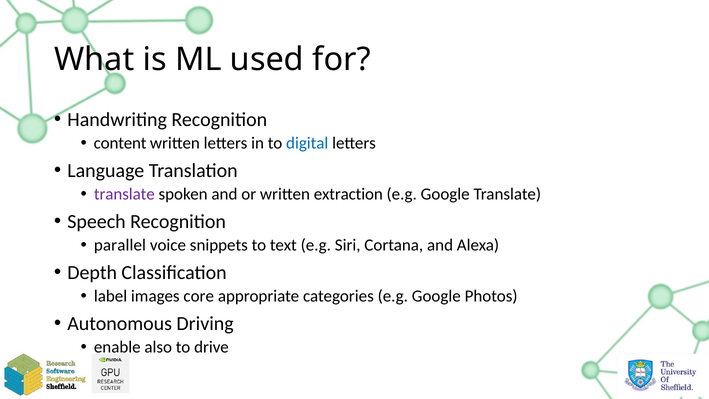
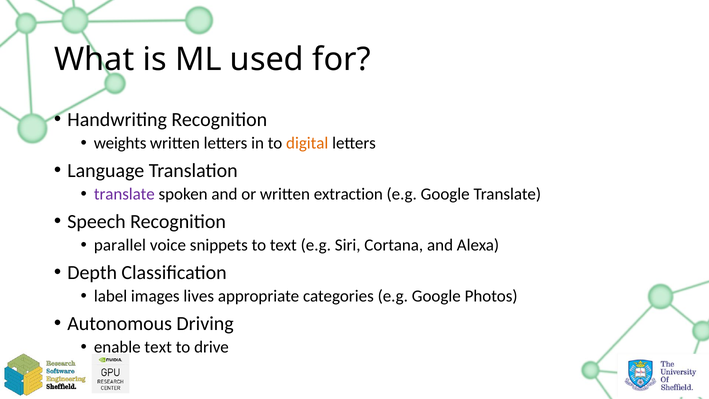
content: content -> weights (120, 143)
digital colour: blue -> orange (307, 143)
core: core -> lives (199, 296)
enable also: also -> text (158, 347)
